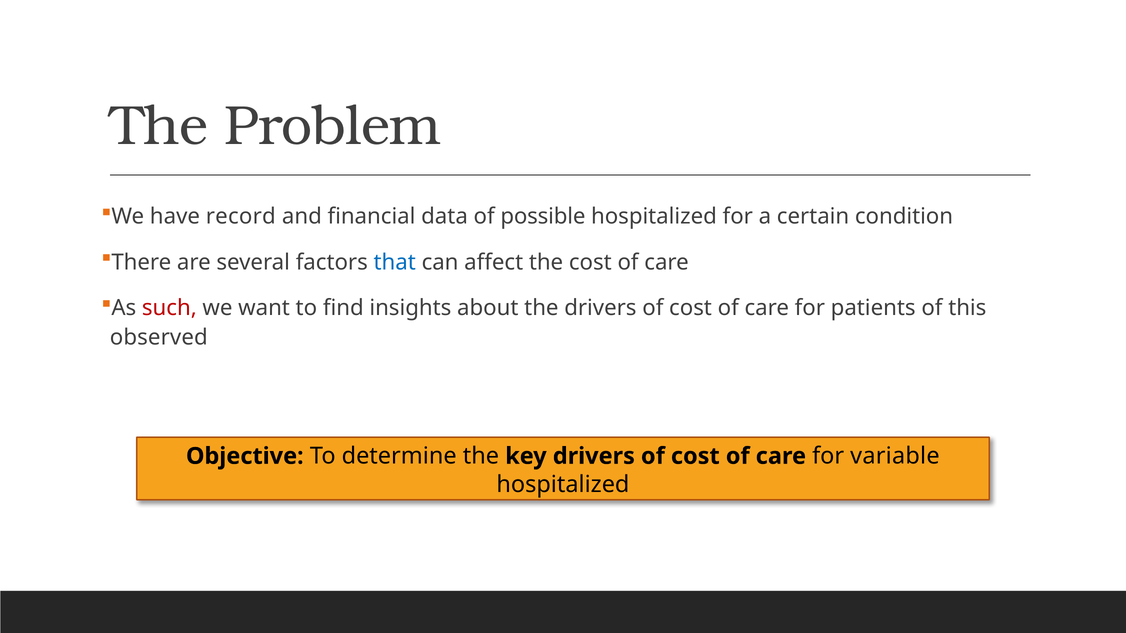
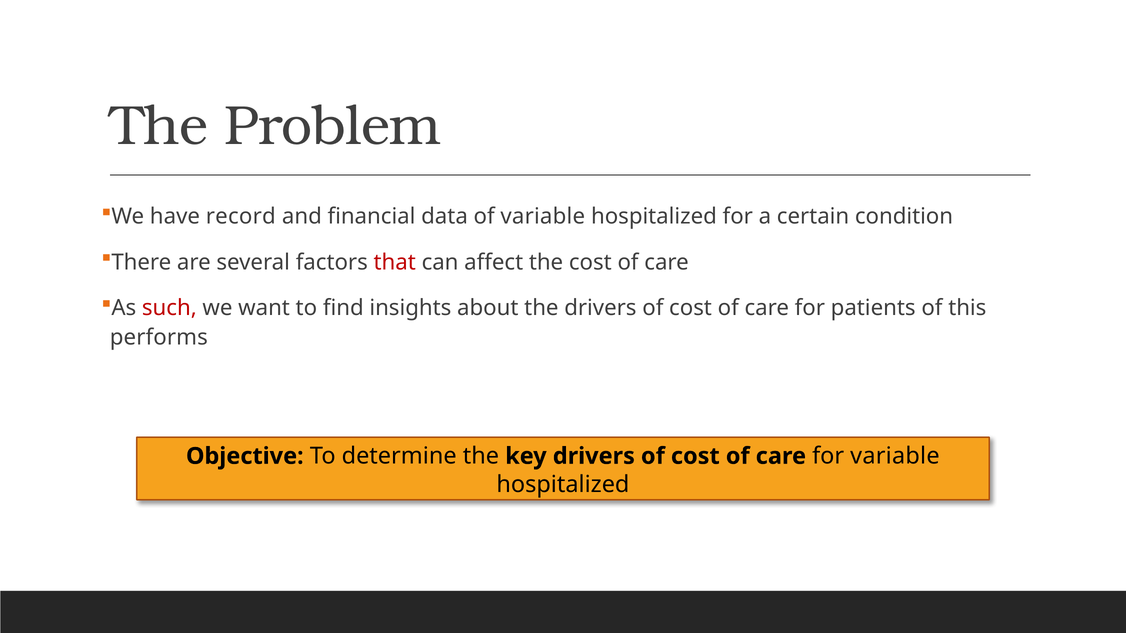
of possible: possible -> variable (543, 217)
that colour: blue -> red (395, 262)
observed: observed -> performs (159, 338)
